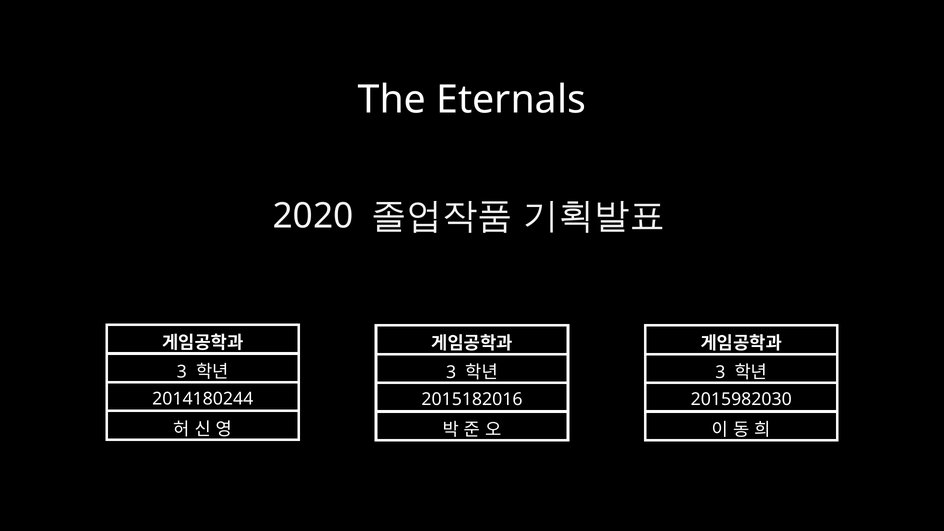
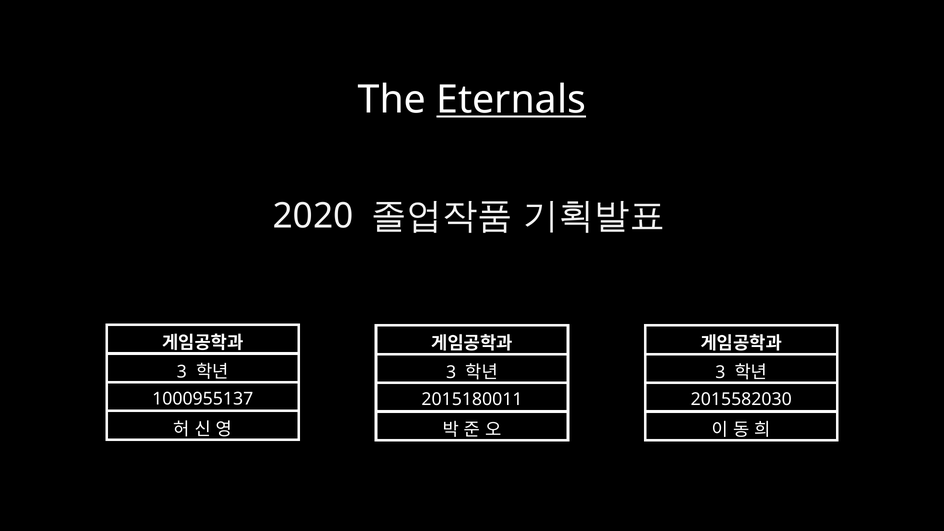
Eternals underline: none -> present (511, 100)
2014180244: 2014180244 -> 1000955137 (203, 399)
2015182016: 2015182016 -> 2015180011 (472, 399)
2015982030: 2015982030 -> 2015582030 (741, 399)
